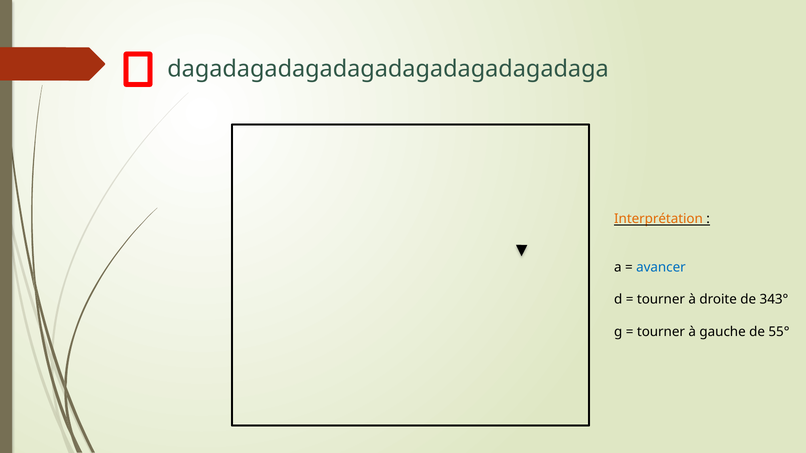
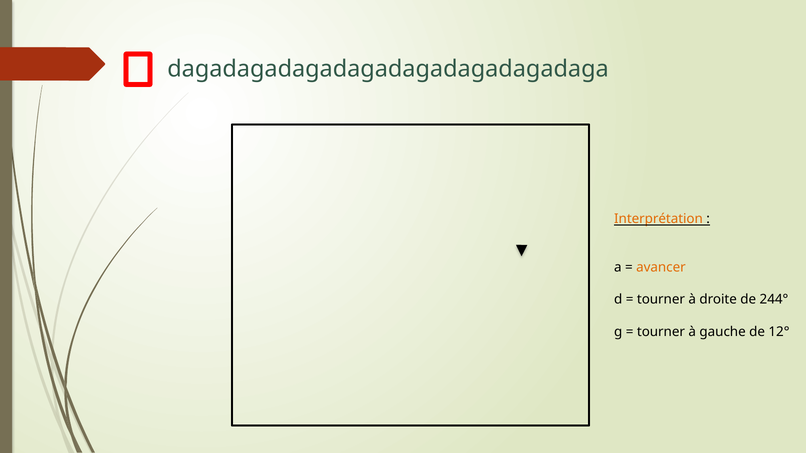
avancer colour: blue -> orange (661, 267)
343°: 343° -> 244° (774, 300)
55°: 55° -> 12° (779, 332)
